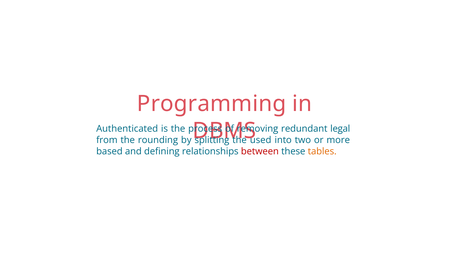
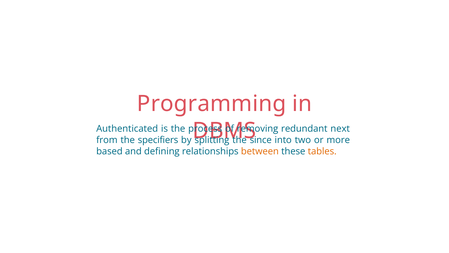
legal: legal -> next (340, 129)
rounding: rounding -> specifiers (158, 140)
used: used -> since (261, 140)
between colour: red -> orange (260, 151)
